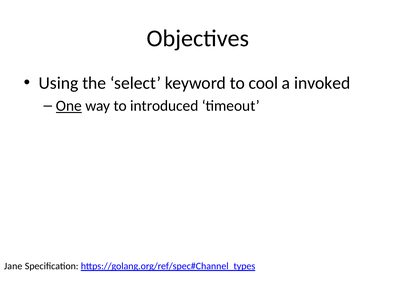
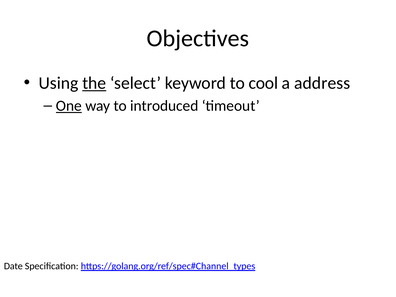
the underline: none -> present (94, 83)
invoked: invoked -> address (322, 83)
Jane: Jane -> Date (13, 266)
